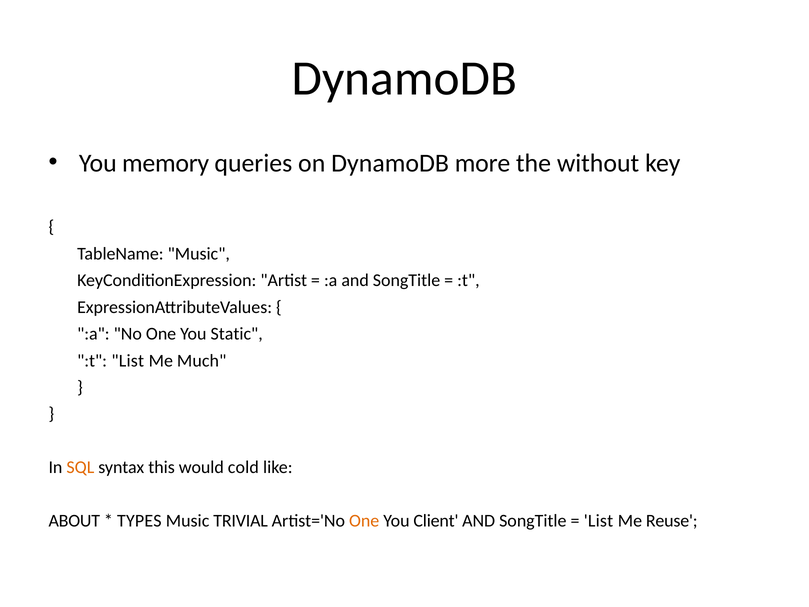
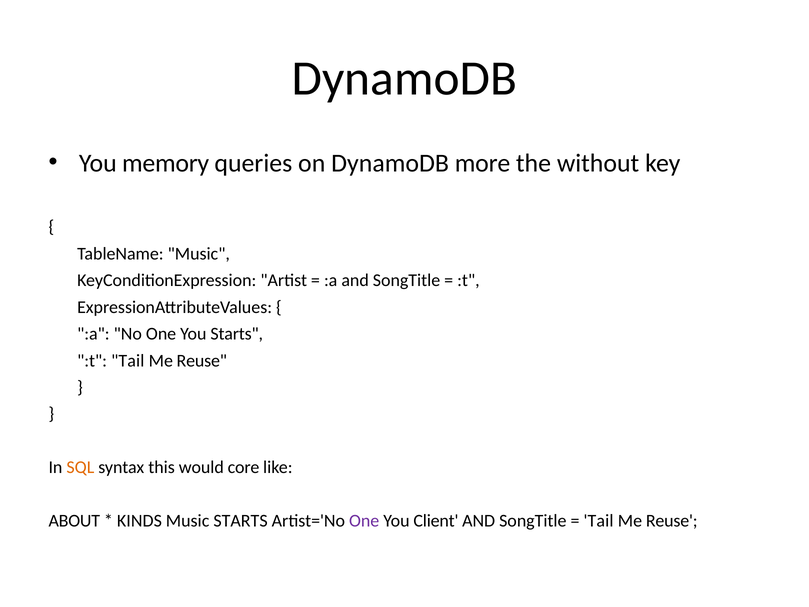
You Static: Static -> Starts (237, 334)
:t List: List -> Tail (128, 360)
Much: Much -> Reuse (202, 360)
cold: cold -> core (244, 467)
TYPES: TYPES -> KINDS (139, 521)
Music TRIVIAL: TRIVIAL -> STARTS (241, 521)
One colour: orange -> purple (364, 521)
List: List -> Tail (599, 521)
